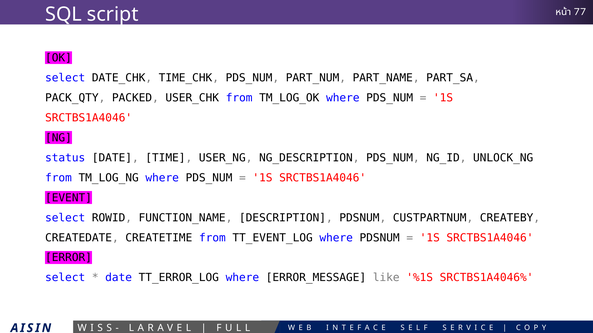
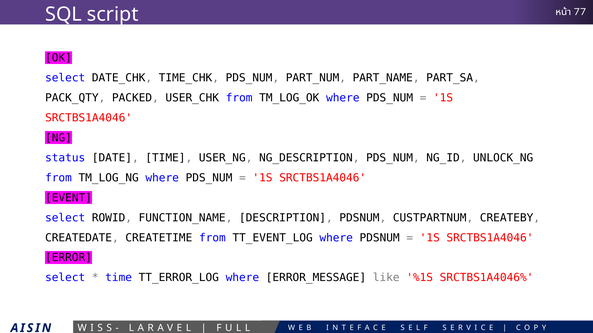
date: date -> time (119, 278)
